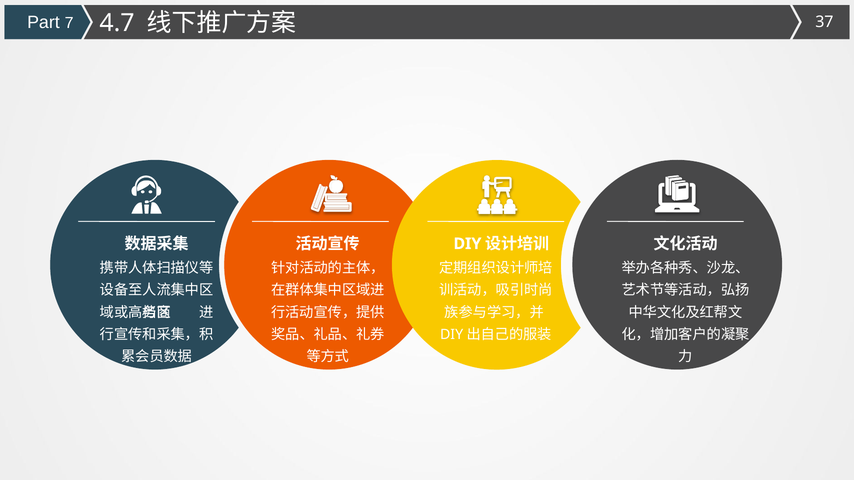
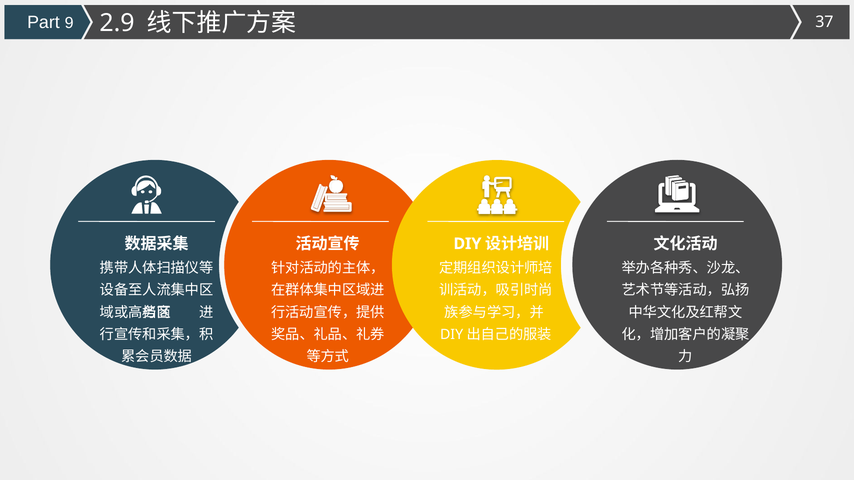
7: 7 -> 9 (69, 23)
4.7: 4.7 -> 2.9 (117, 23)
